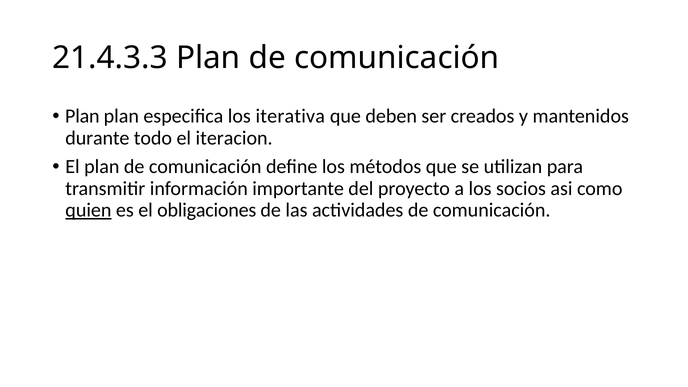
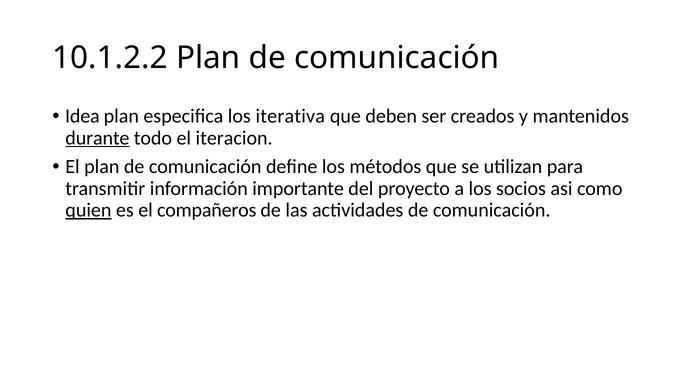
21.4.3.3: 21.4.3.3 -> 10.1.2.2 (110, 58)
Plan: Plan -> Idea (82, 116)
durante underline: none -> present (97, 138)
obligaciones: obligaciones -> compañeros (207, 210)
